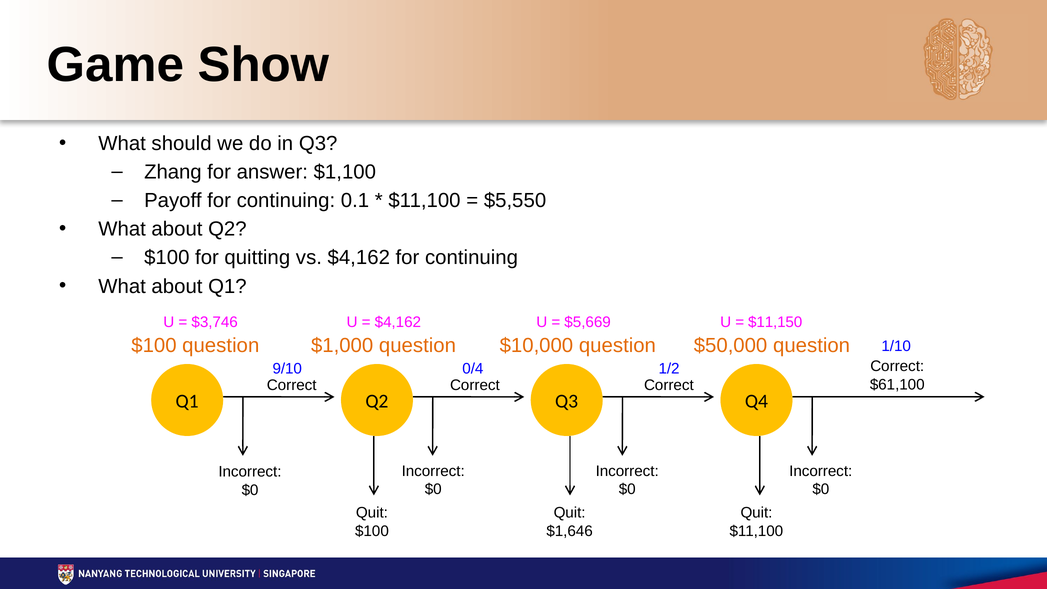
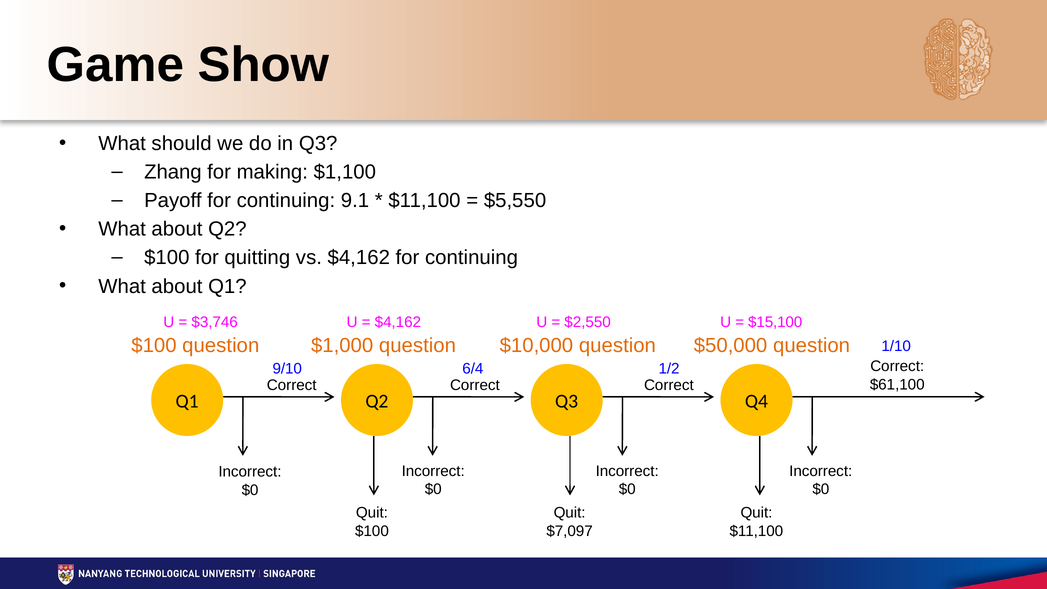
answer: answer -> making (272, 172)
0.1: 0.1 -> 9.1 (355, 201)
$5,669: $5,669 -> $2,550 (588, 322)
$11,150: $11,150 -> $15,100 (775, 322)
0/4: 0/4 -> 6/4 (473, 369)
$1,646: $1,646 -> $7,097 (570, 531)
